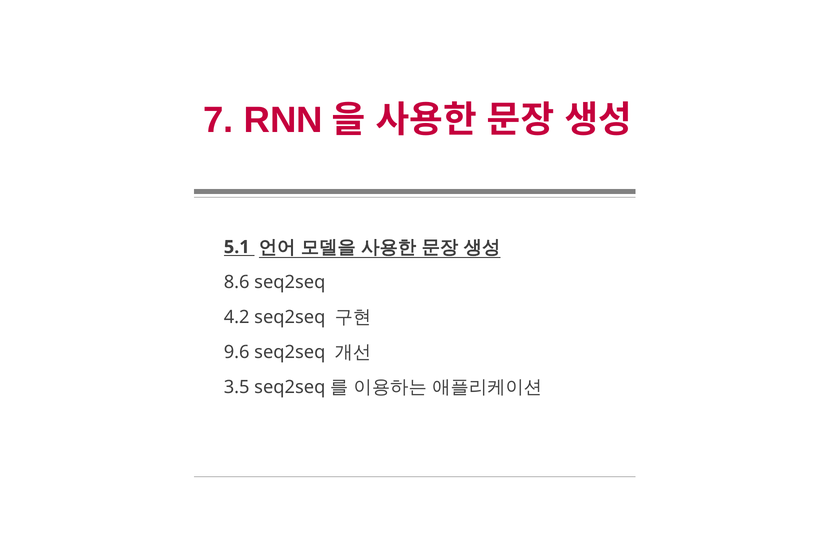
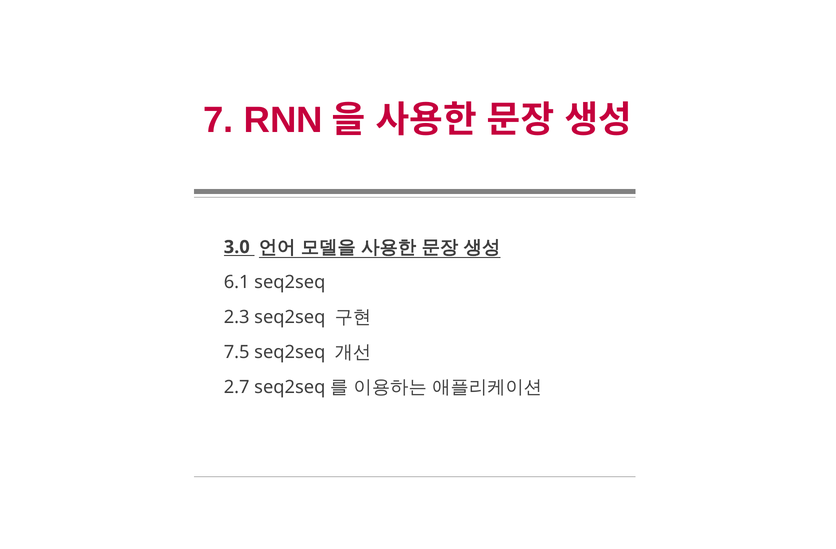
5.1: 5.1 -> 3.0 (237, 247)
8.6: 8.6 -> 6.1 (237, 282)
4.2: 4.2 -> 2.3 (237, 317)
9.6: 9.6 -> 7.5 (237, 352)
3.5: 3.5 -> 2.7 (237, 387)
